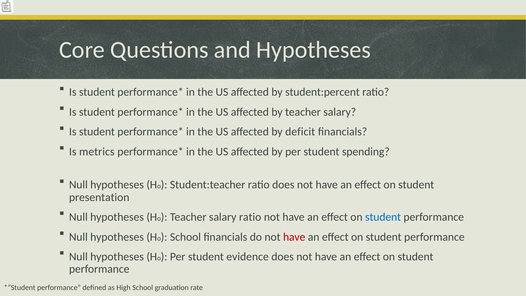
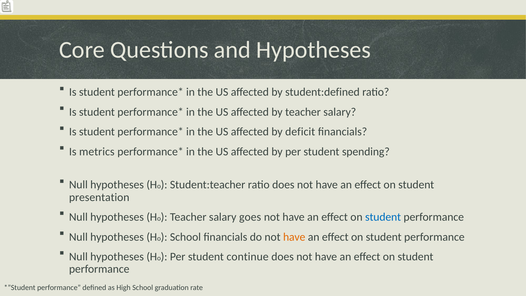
student:percent: student:percent -> student:defined (322, 92)
salary ratio: ratio -> goes (250, 217)
have colour: red -> orange (294, 237)
evidence: evidence -> continue (248, 257)
